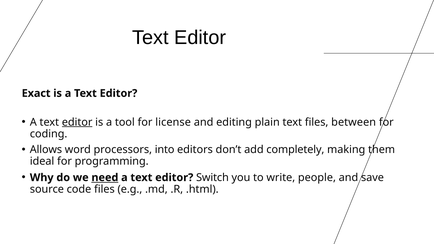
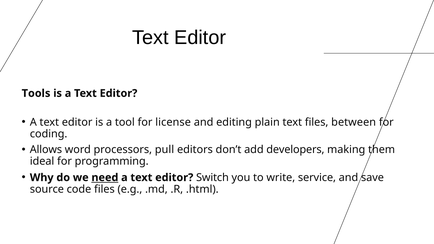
Exact: Exact -> Tools (36, 93)
editor underline: present -> none (77, 122)
into: into -> pull (165, 150)
completely: completely -> developers (295, 150)
people: people -> service (317, 178)
